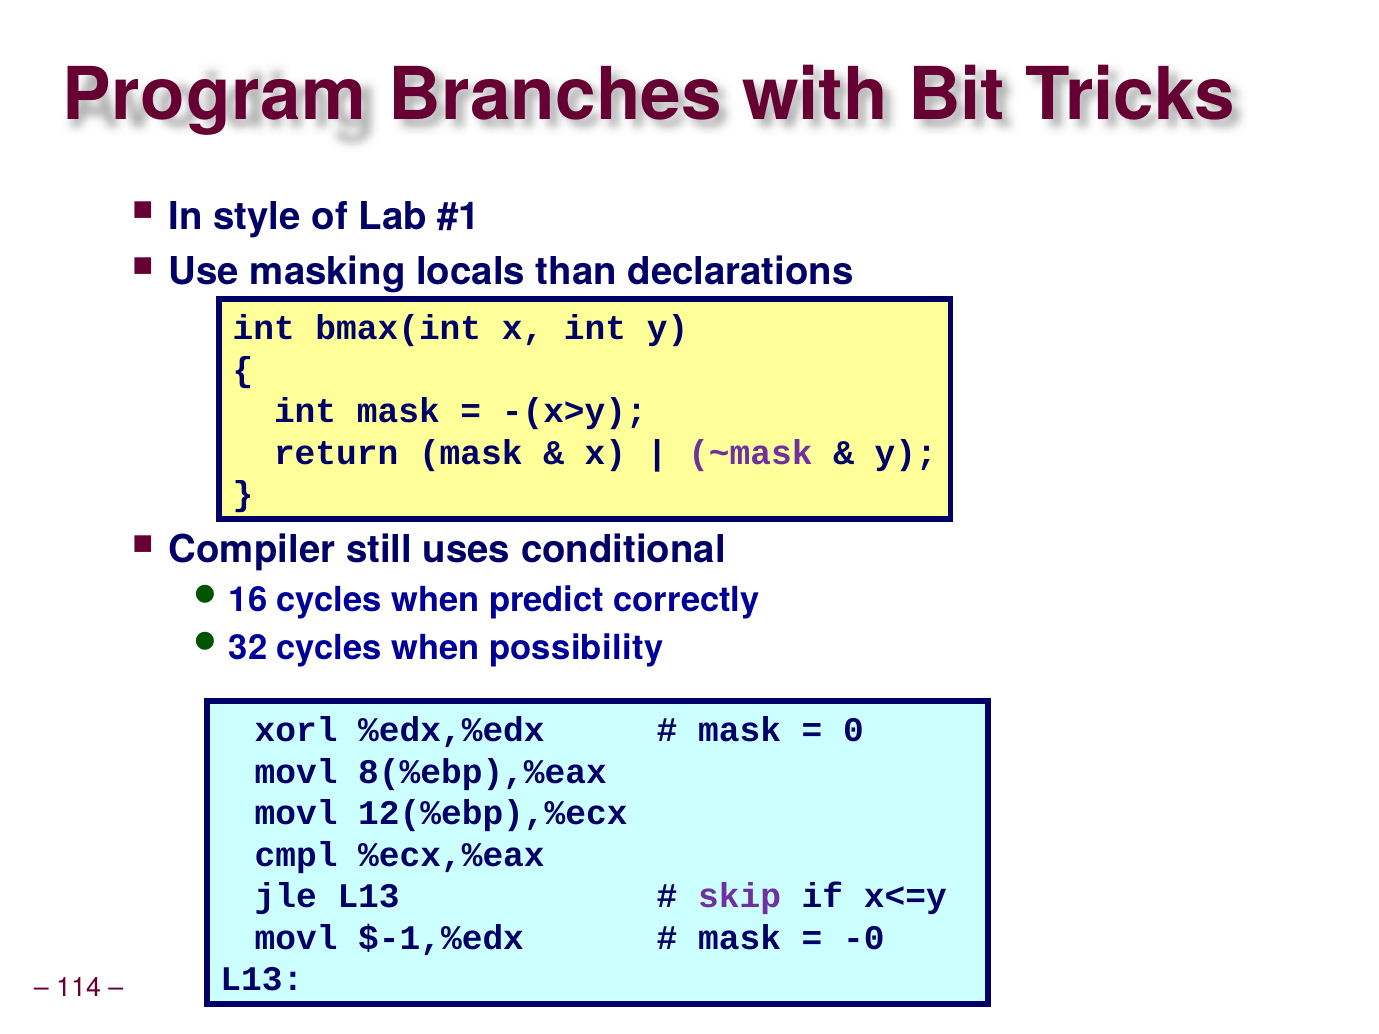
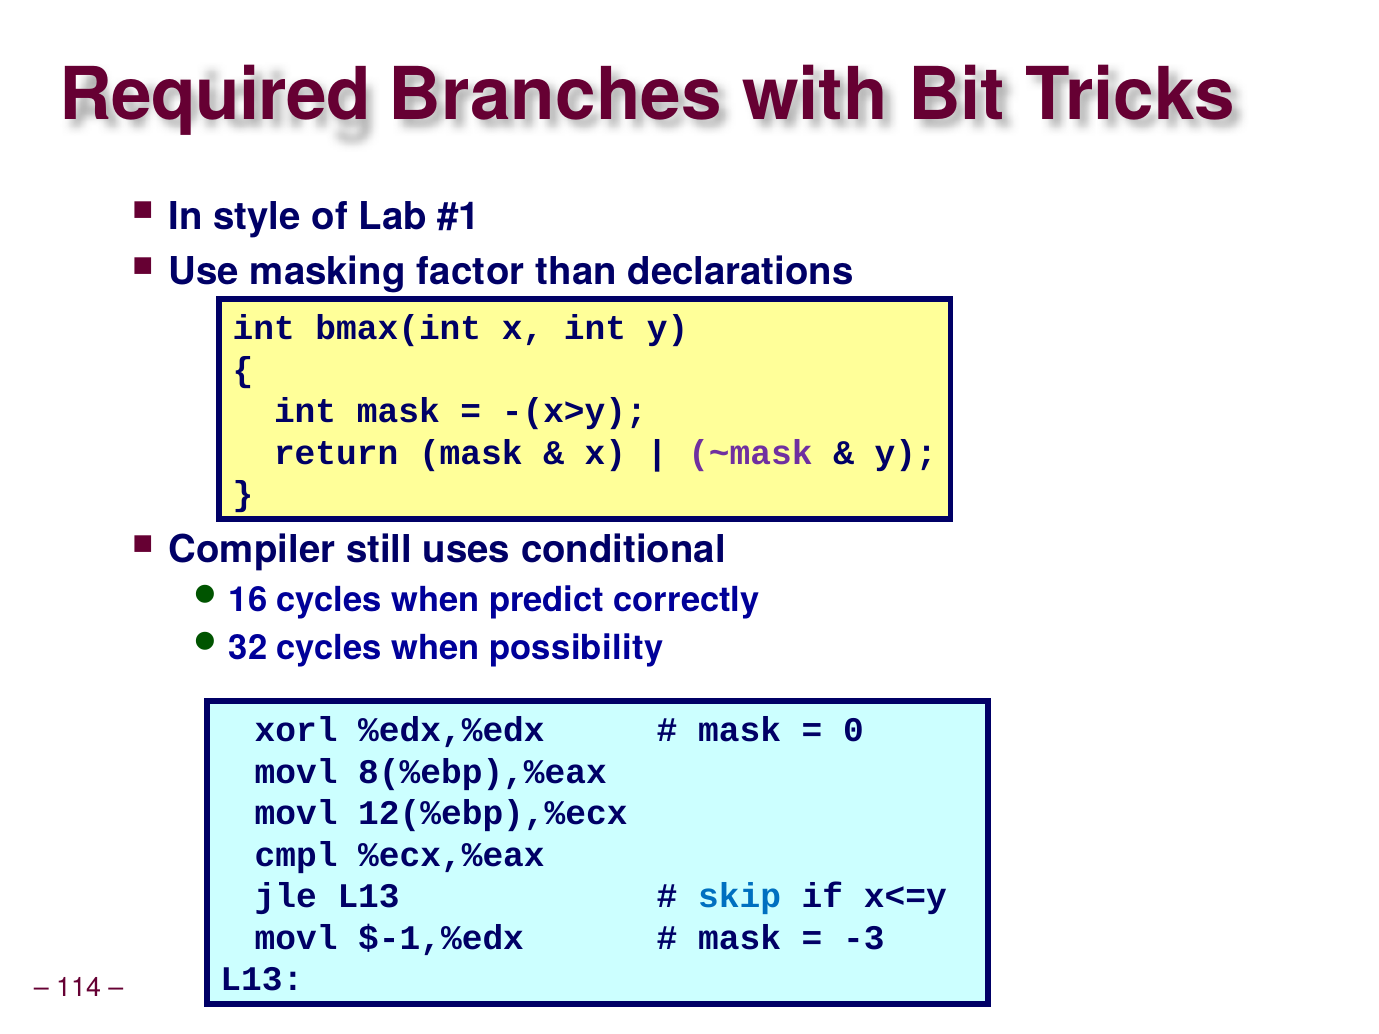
Program: Program -> Required (215, 95)
locals: locals -> factor (471, 272)
skip colour: purple -> blue (740, 896)
-0: -0 -> -3 (864, 938)
